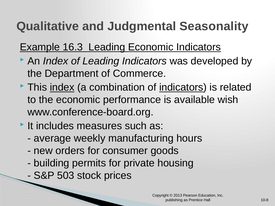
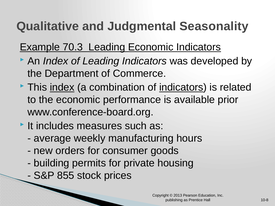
16.3: 16.3 -> 70.3 (73, 47)
wish: wish -> prior (228, 100)
503: 503 -> 855 (66, 176)
